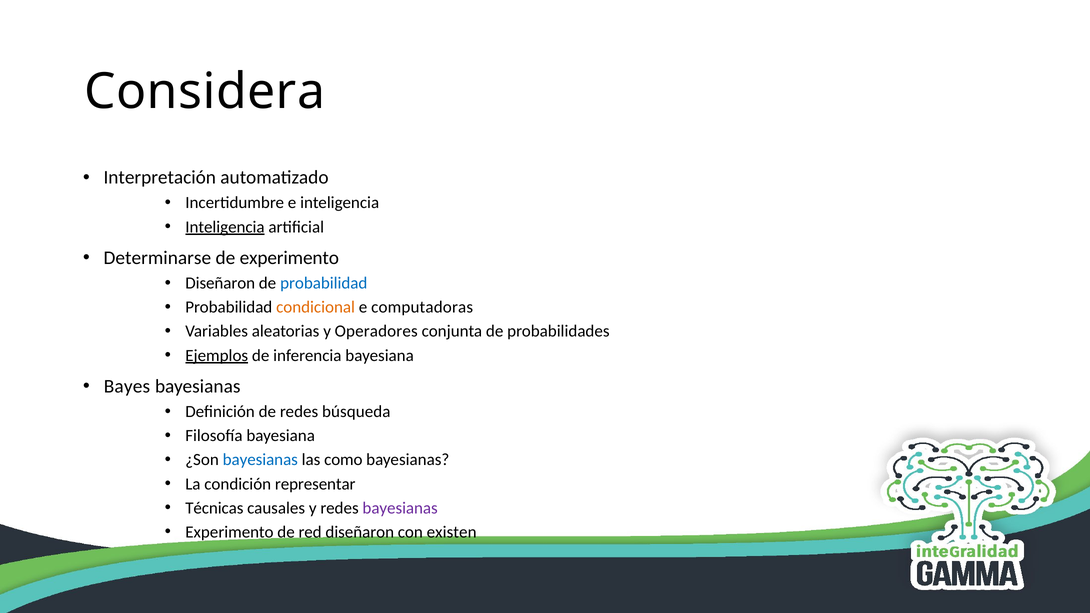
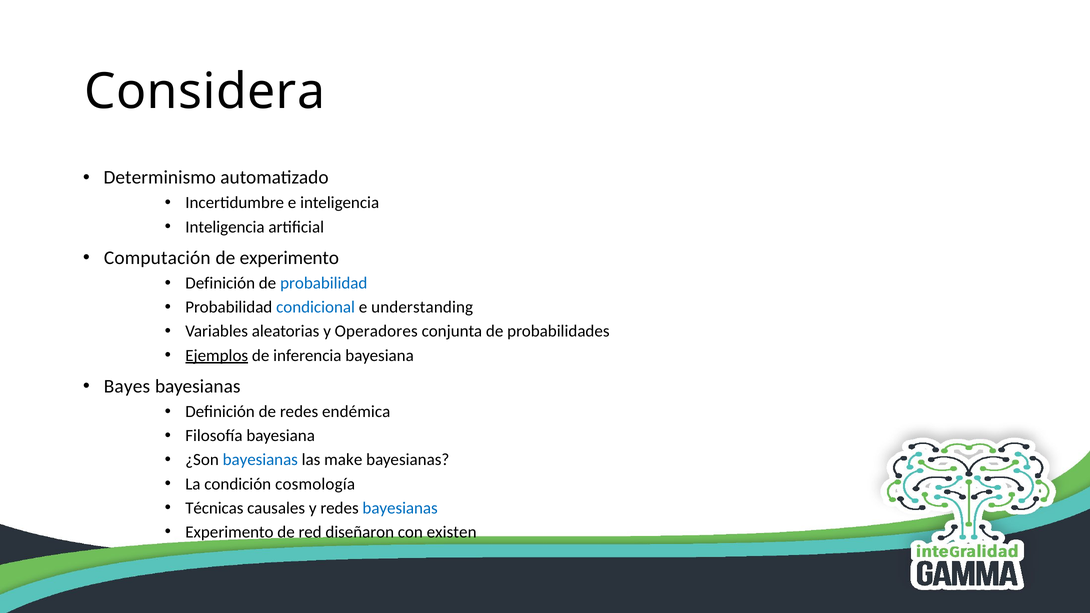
Interpretación: Interpretación -> Determinismo (160, 178)
Inteligencia underline: present -> none (225, 227)
Determinarse: Determinarse -> Computación (157, 258)
Diseñaron: Diseñaron -> Definición (220, 283)
condicional colour: orange -> blue (316, 307)
computadoras: computadoras -> understanding (422, 307)
búsqueda: búsqueda -> endémica (356, 412)
como: como -> make (343, 460)
representar: representar -> cosmología (315, 484)
bayesianas colour: purple -> blue (400, 508)
